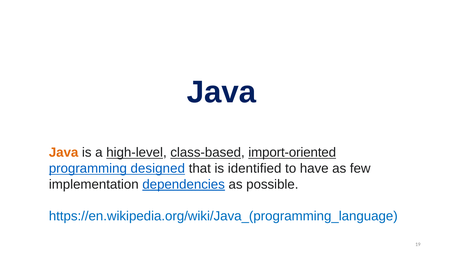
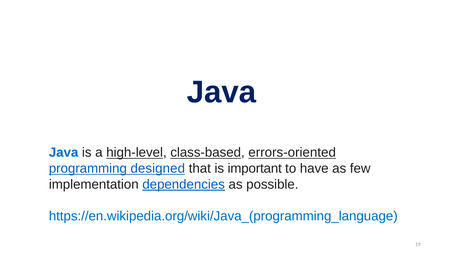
Java colour: orange -> blue (64, 152)
import-oriented: import-oriented -> errors-oriented (292, 152)
identified: identified -> important (255, 168)
